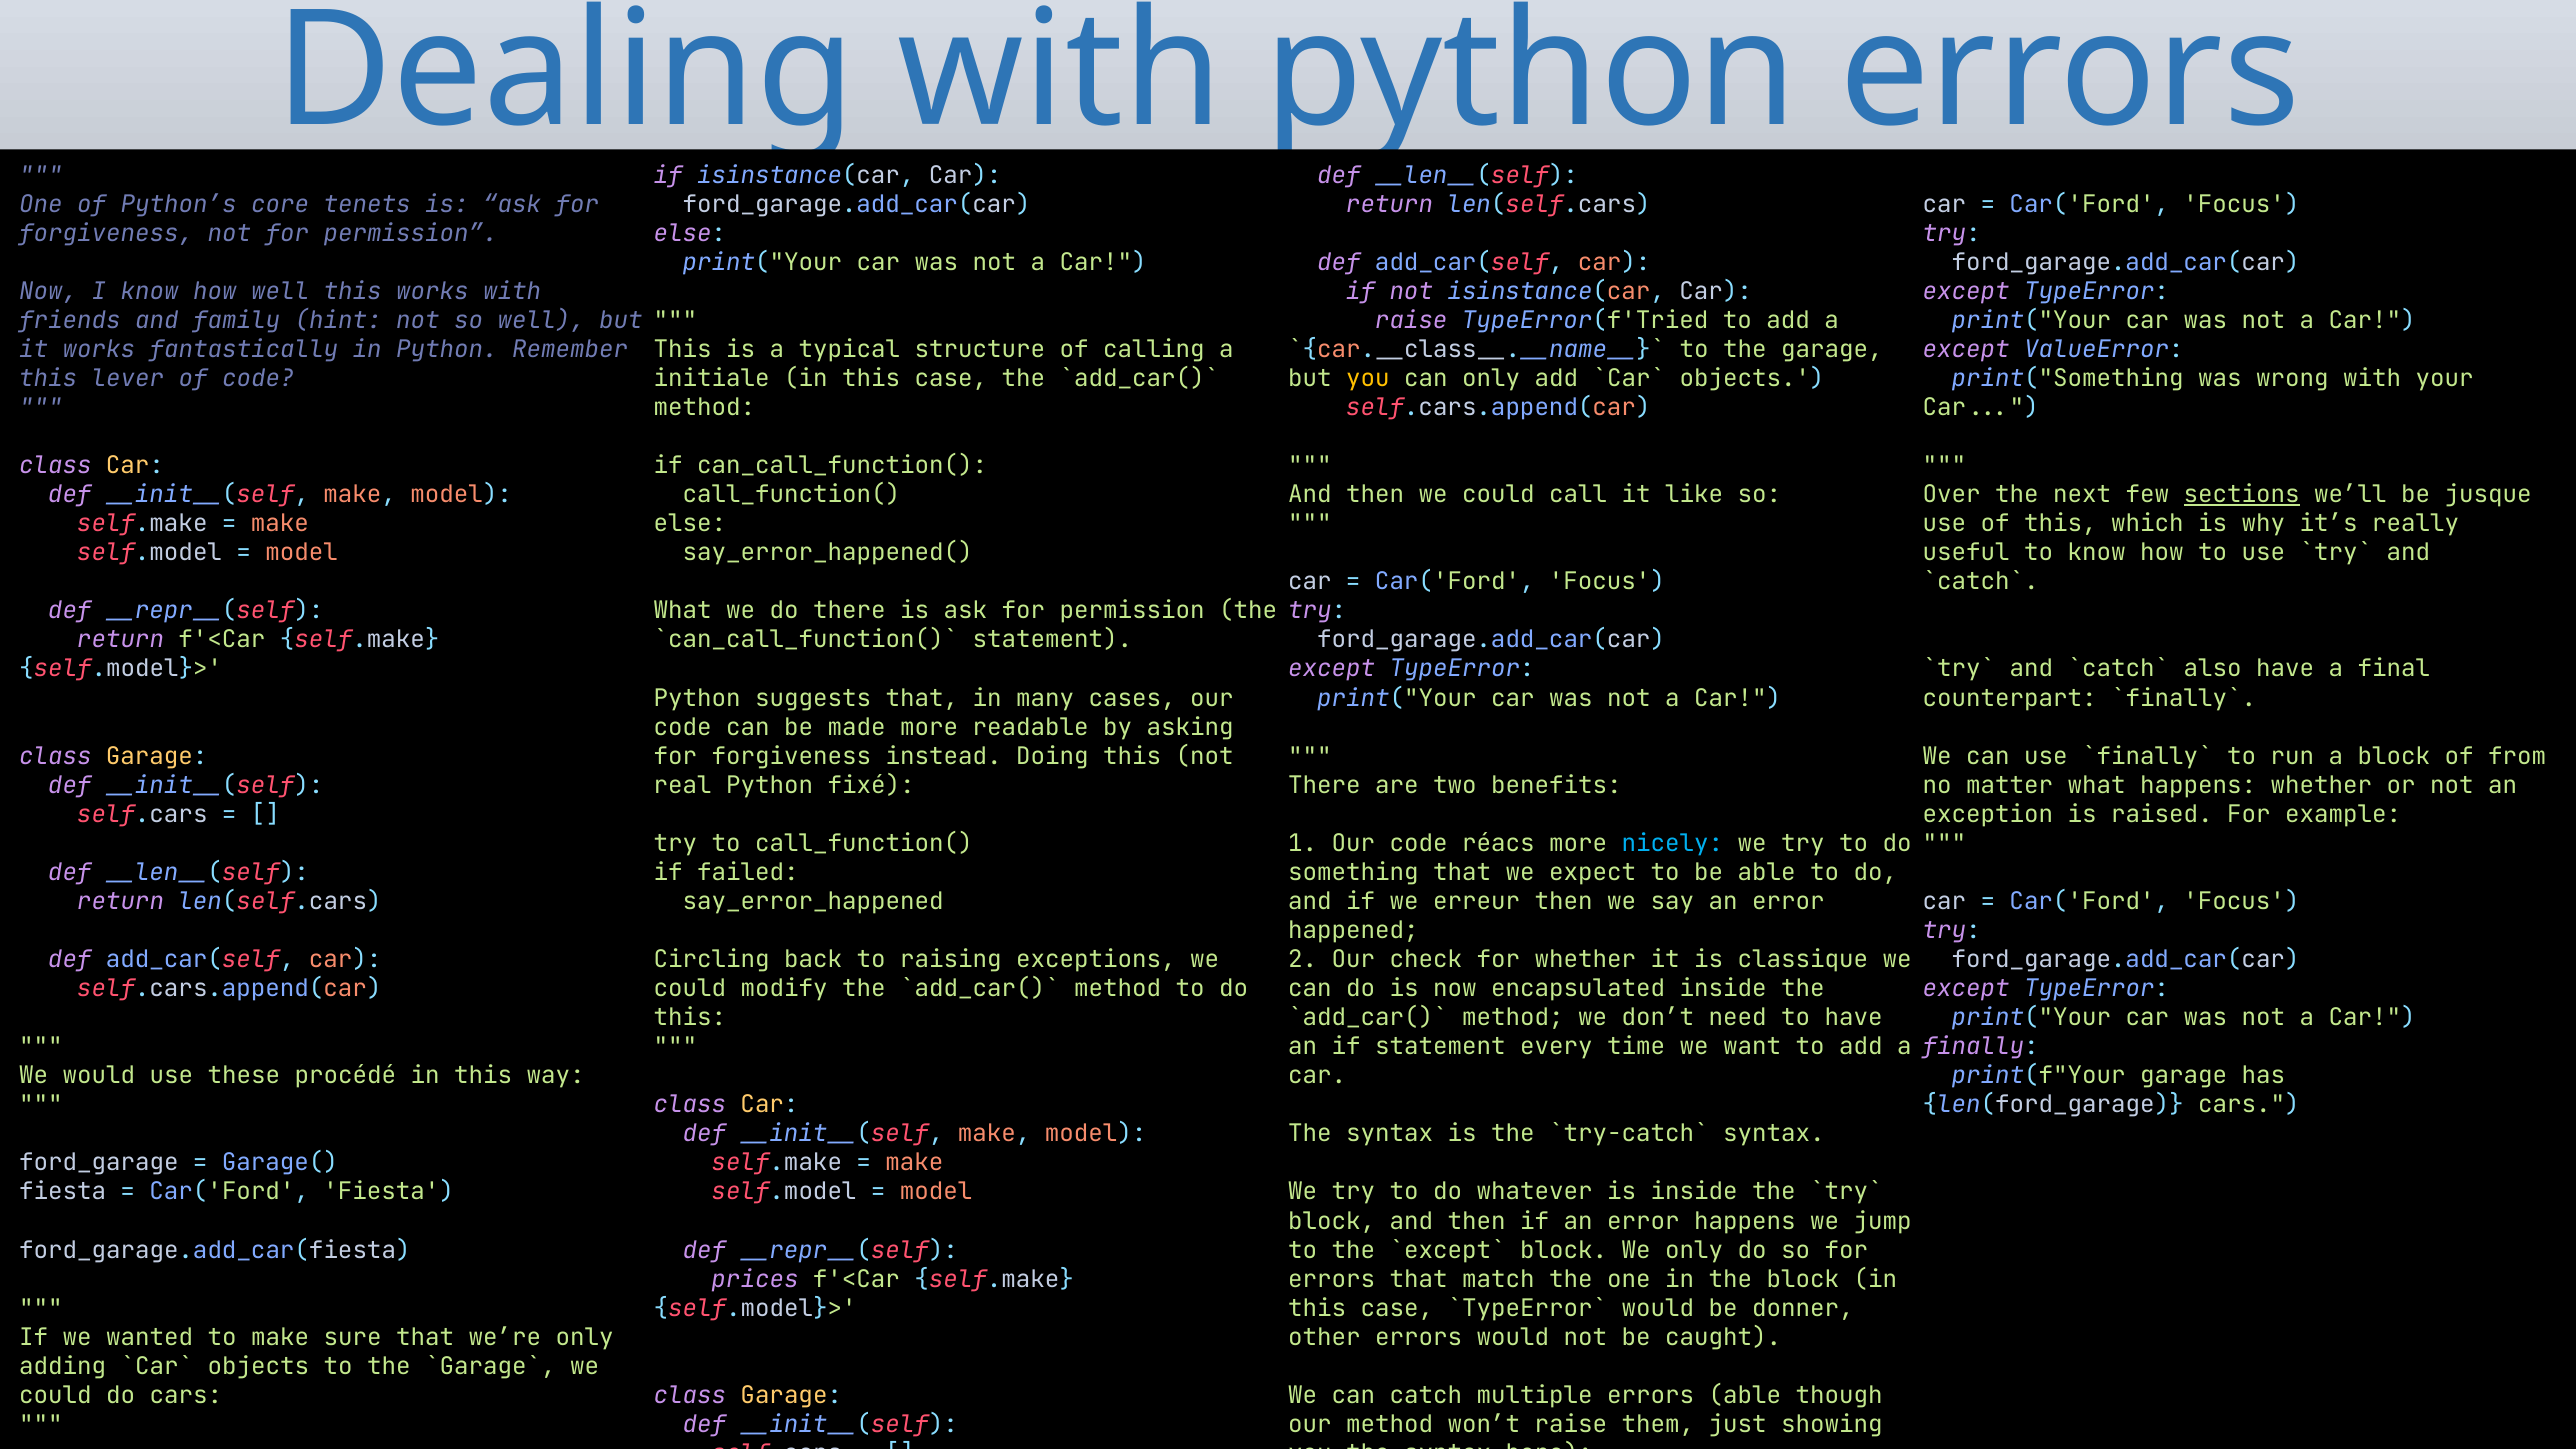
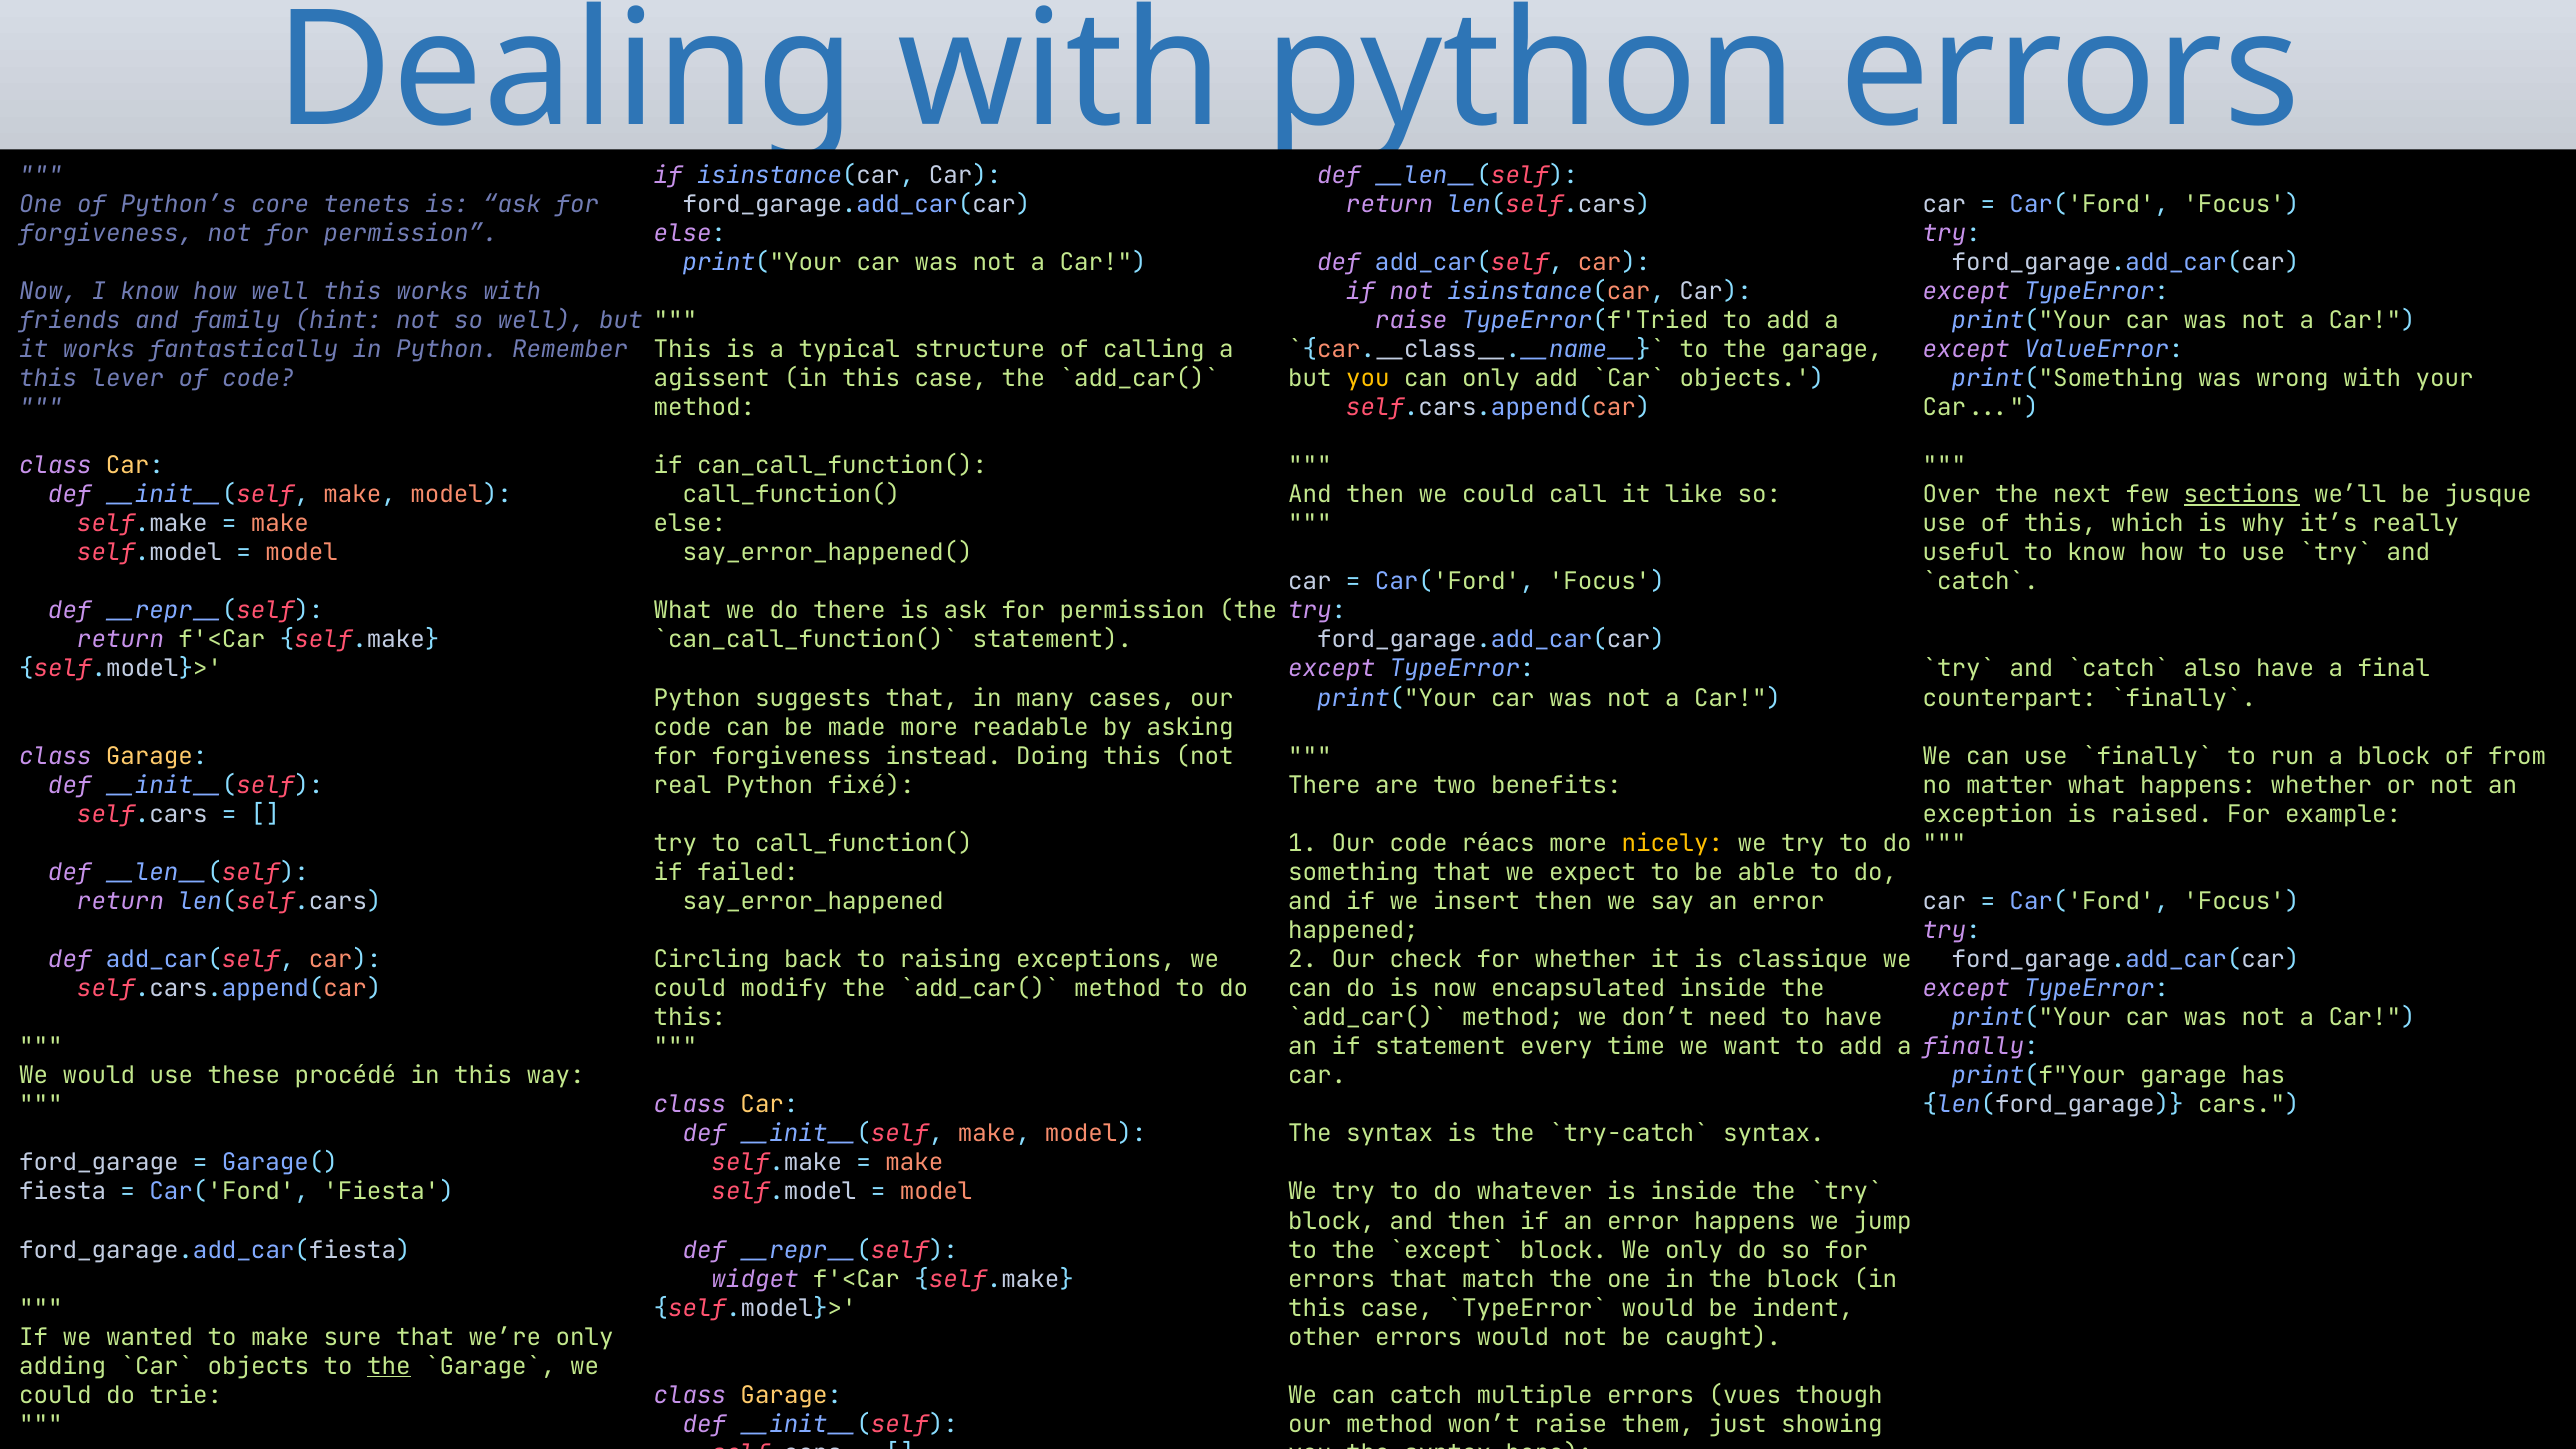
initiale: initiale -> agissent (712, 378)
nicely colour: light blue -> yellow (1672, 843)
erreur: erreur -> insert (1477, 901)
prices: prices -> widget (755, 1279)
donner: donner -> indent (1803, 1308)
the underline: none -> present (389, 1366)
do cars: cars -> trie (186, 1395)
errors able: able -> vues (1745, 1395)
